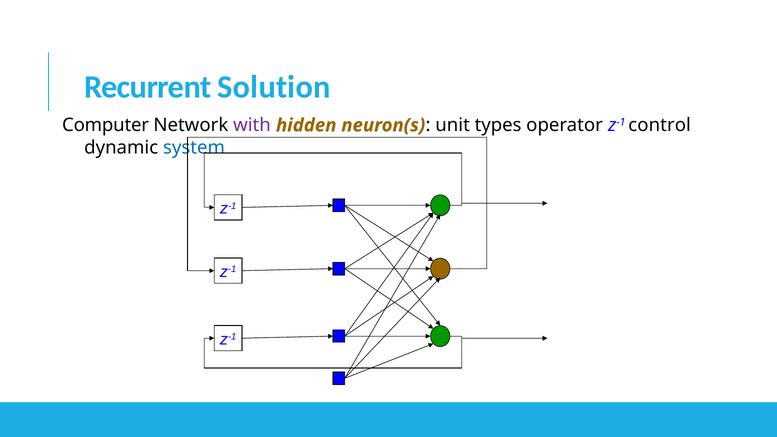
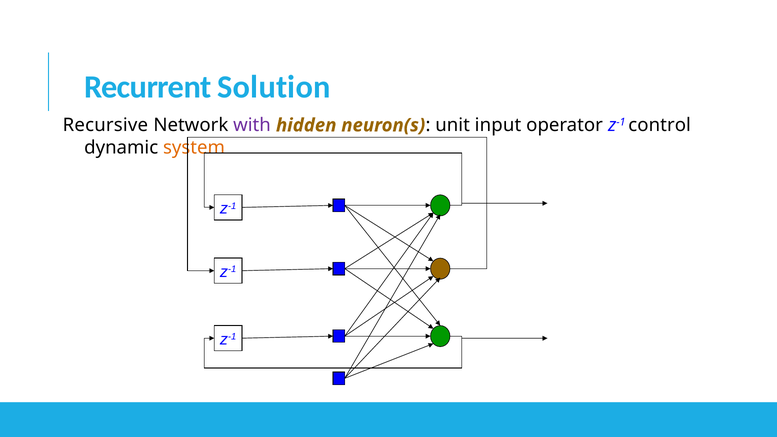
Computer: Computer -> Recursive (105, 125)
types: types -> input (498, 125)
system colour: blue -> orange (194, 148)
